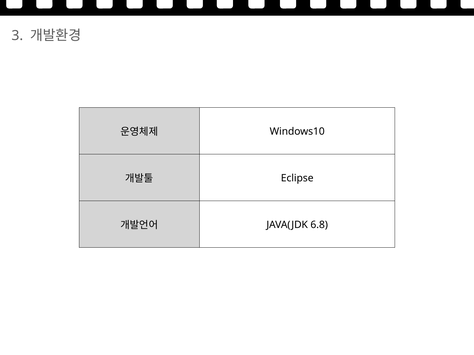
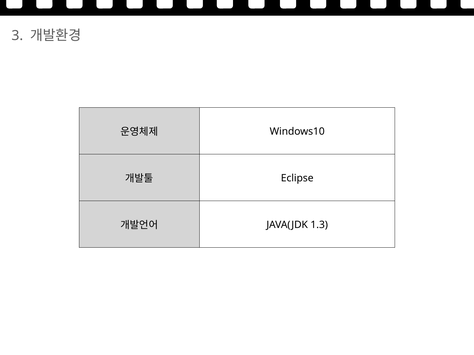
6.8: 6.8 -> 1.3 (319, 225)
